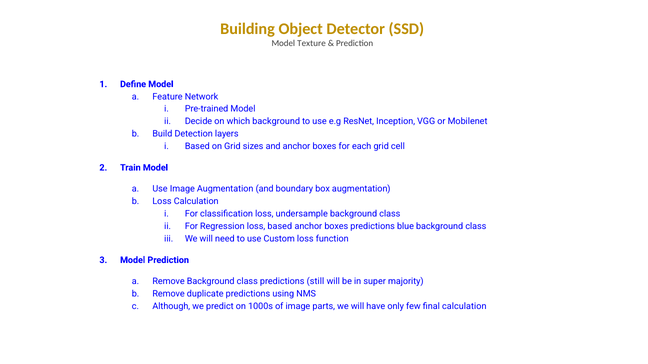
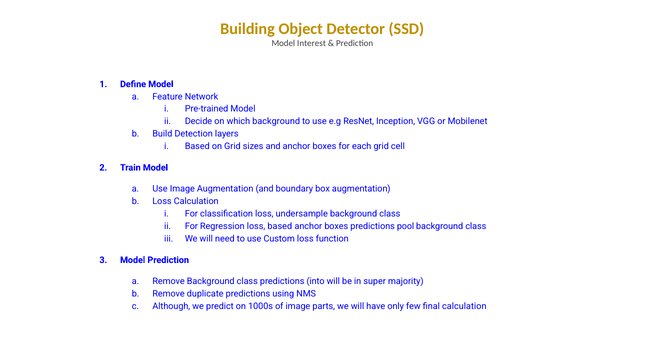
Texture: Texture -> Interest (312, 44)
blue: blue -> pool (406, 227)
still: still -> into (316, 282)
